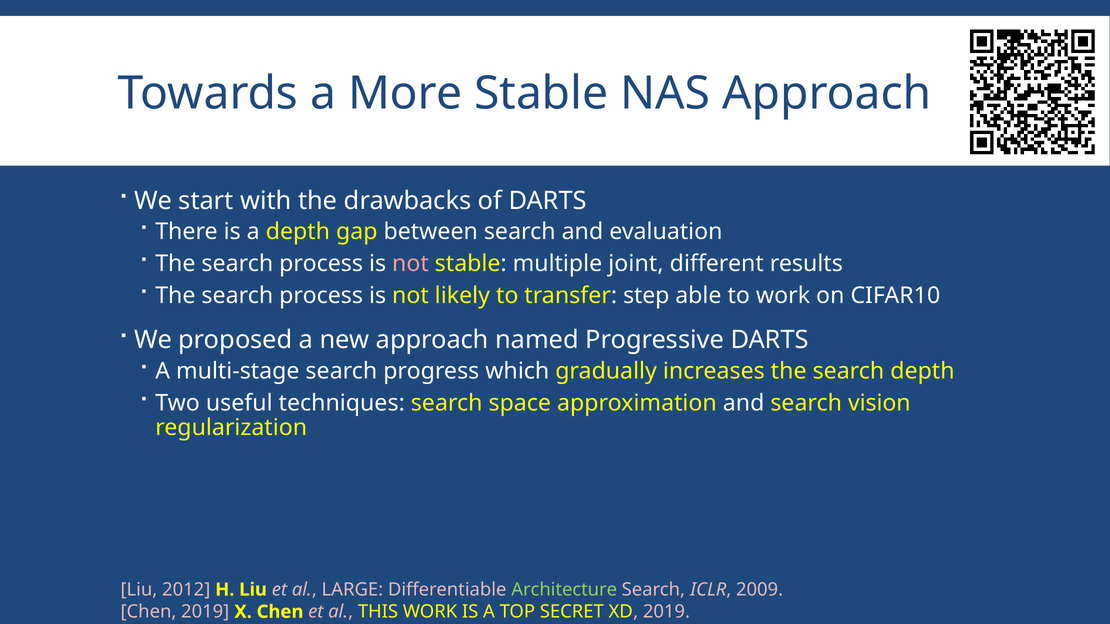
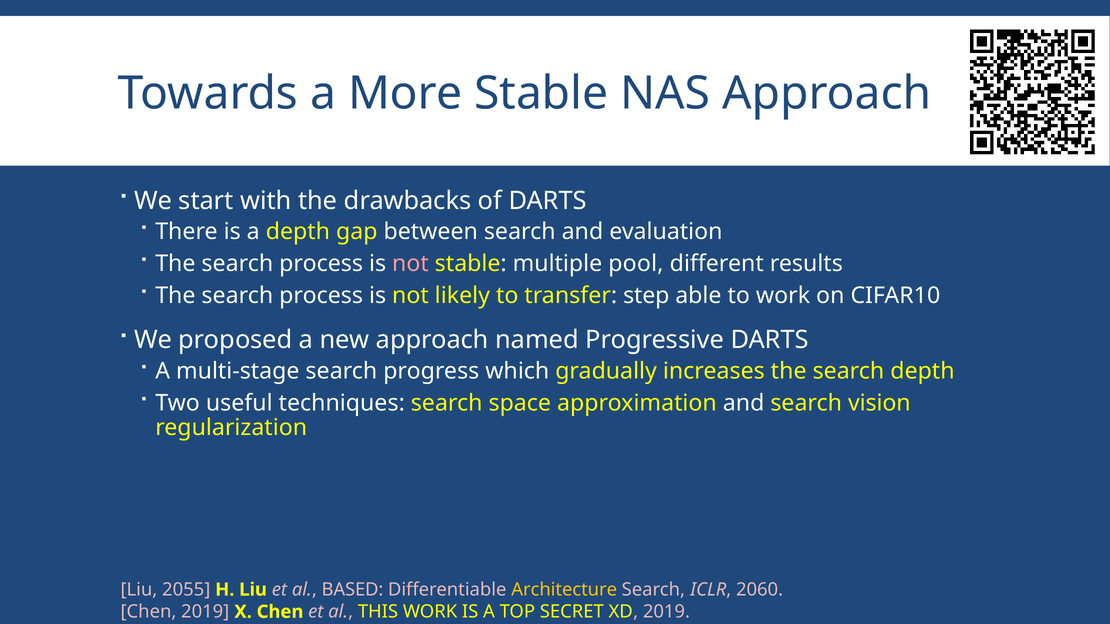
joint: joint -> pool (636, 264)
2012: 2012 -> 2055 (186, 590)
LARGE: LARGE -> BASED (352, 590)
Architecture colour: light green -> yellow (564, 590)
2009: 2009 -> 2060 (760, 590)
